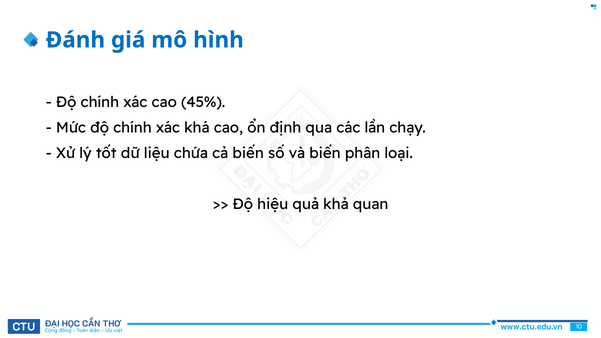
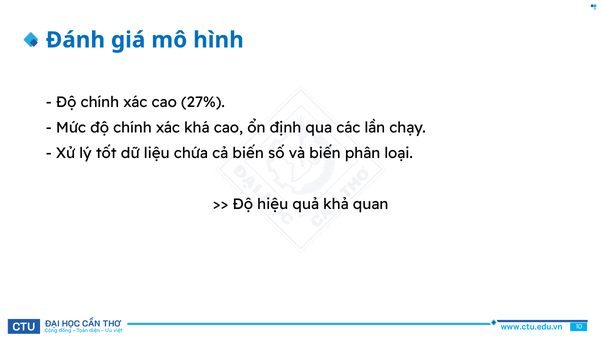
45%: 45% -> 27% (203, 102)
